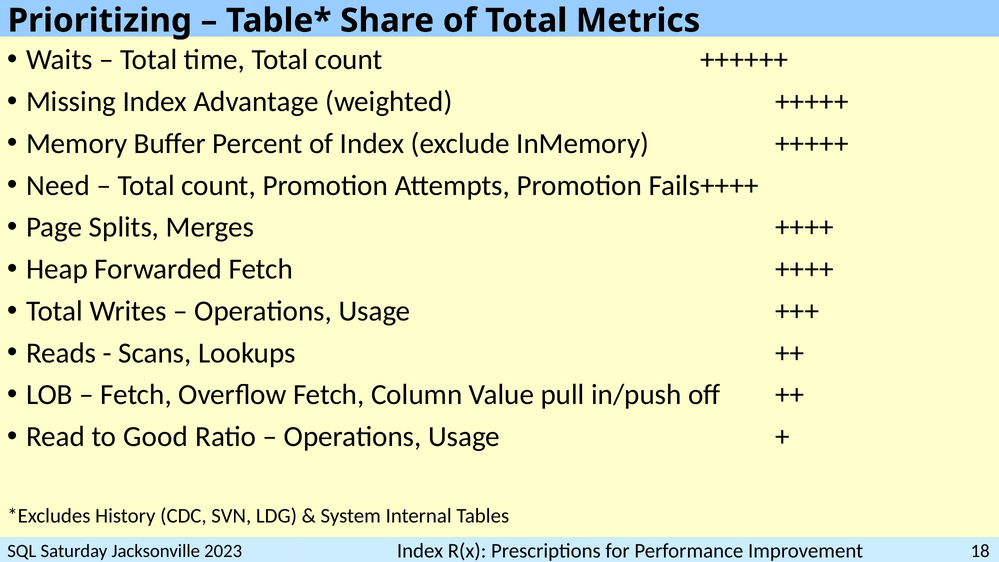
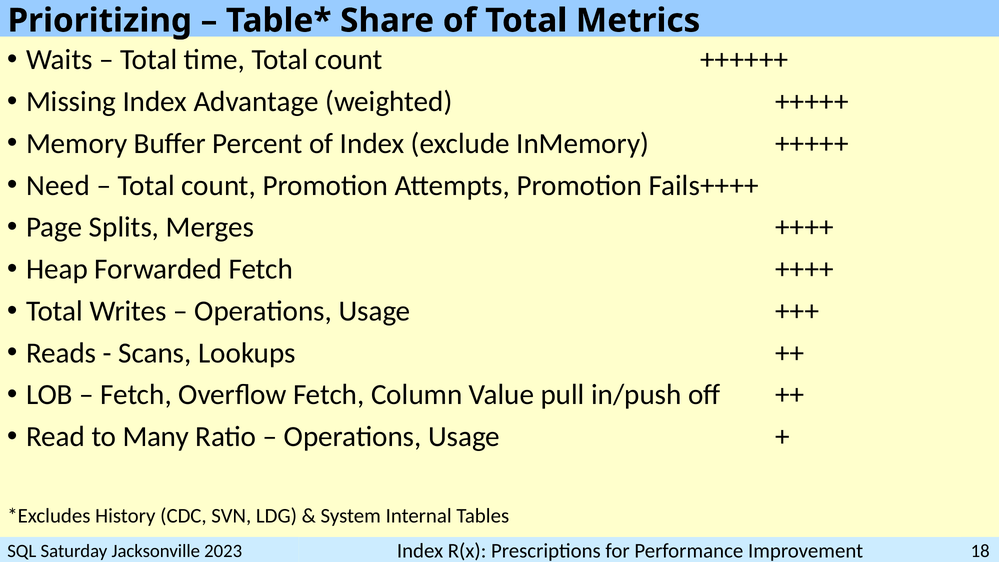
Good: Good -> Many (156, 437)
